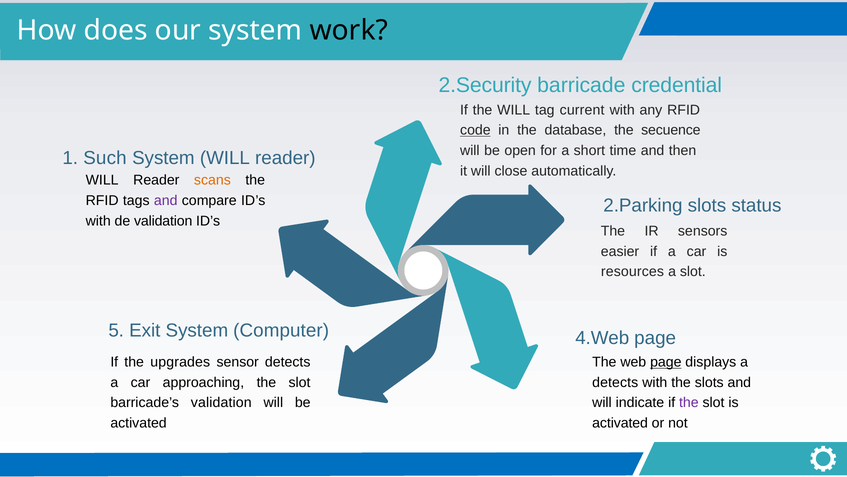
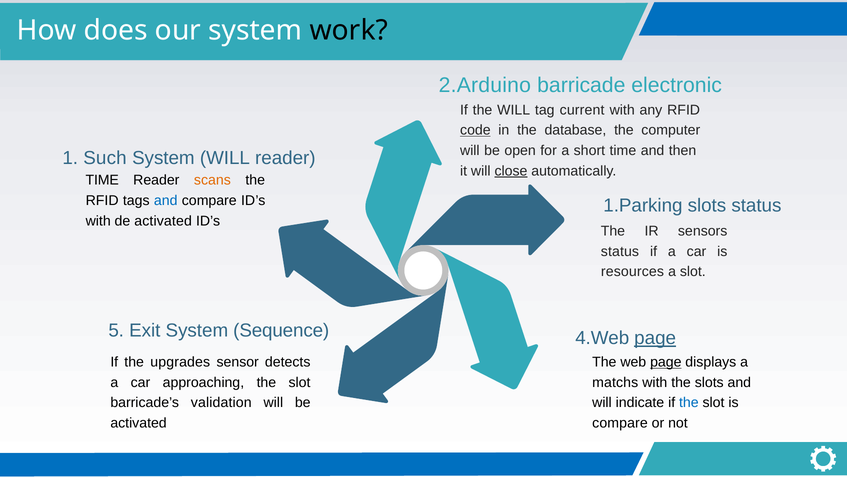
2.Security: 2.Security -> 2.Arduino (485, 85)
credential: credential -> electronic (677, 85)
secuence: secuence -> computer (671, 130)
close underline: none -> present (511, 171)
WILL: WILL -> TIME (102, 180)
and colour: purple -> blue (166, 200)
2.Parking: 2.Parking -> 1.Parking (643, 205)
de validation: validation -> activated (163, 221)
easier: easier -> status (620, 251)
Computer: Computer -> Sequence (281, 330)
page underline: none -> present (655, 338)
detects: detects -> matchs (615, 382)
the colour: purple -> blue (689, 402)
activated: activated -> compare (620, 423)
